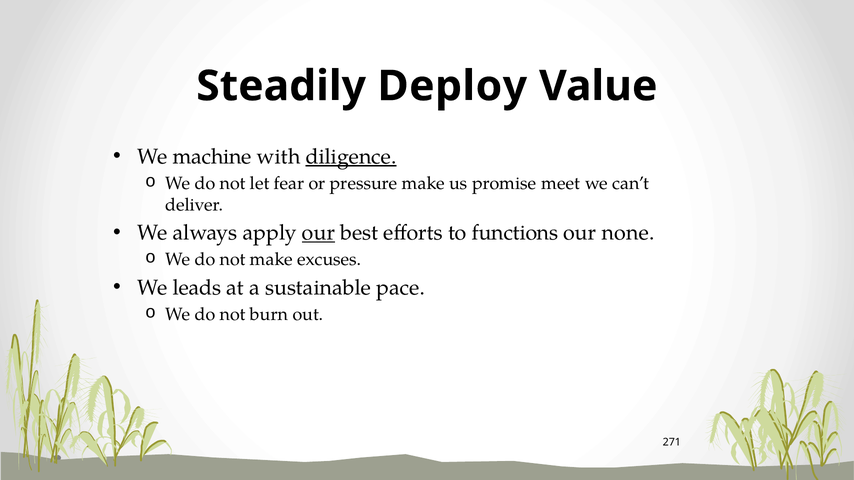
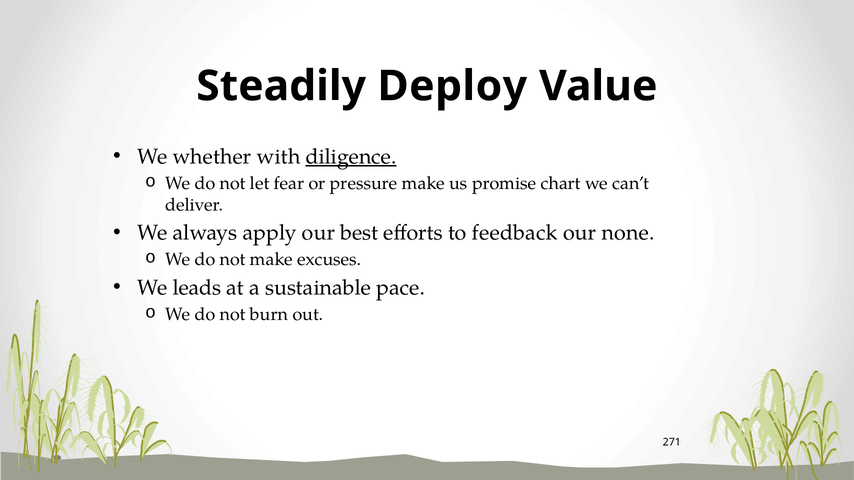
machine: machine -> whether (212, 157)
meet: meet -> chart (561, 184)
our underline: present -> none (318, 233)
functions: functions -> feedback (515, 233)
